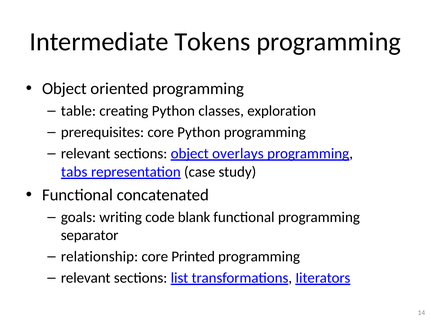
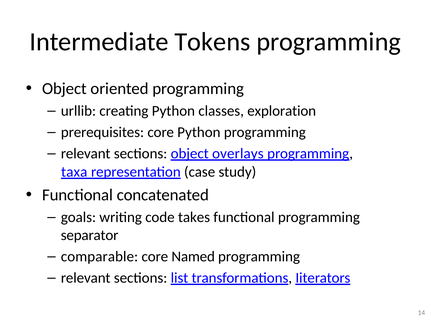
table: table -> urllib (78, 111)
tabs: tabs -> taxa (74, 172)
blank: blank -> takes (194, 218)
relationship: relationship -> comparable (100, 257)
Printed: Printed -> Named (193, 257)
